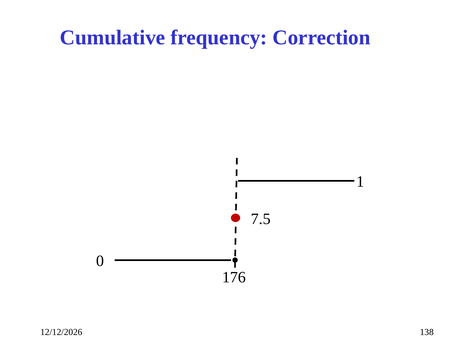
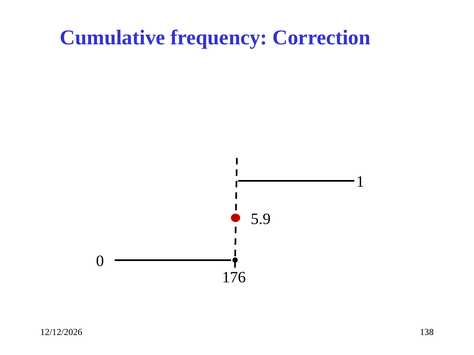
7.5: 7.5 -> 5.9 (261, 219)
